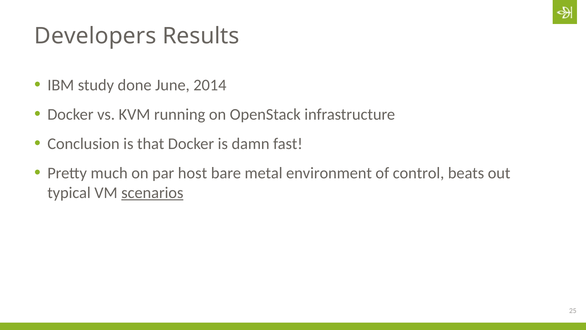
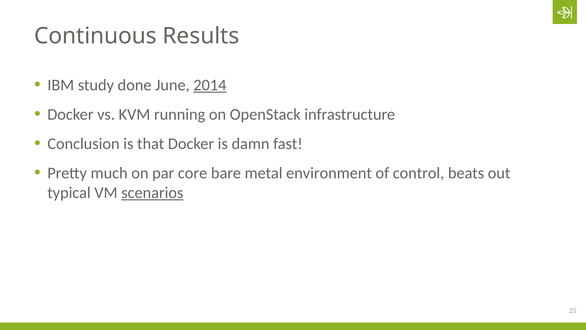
Developers: Developers -> Continuous (96, 36)
2014 underline: none -> present (210, 85)
host: host -> core (193, 173)
